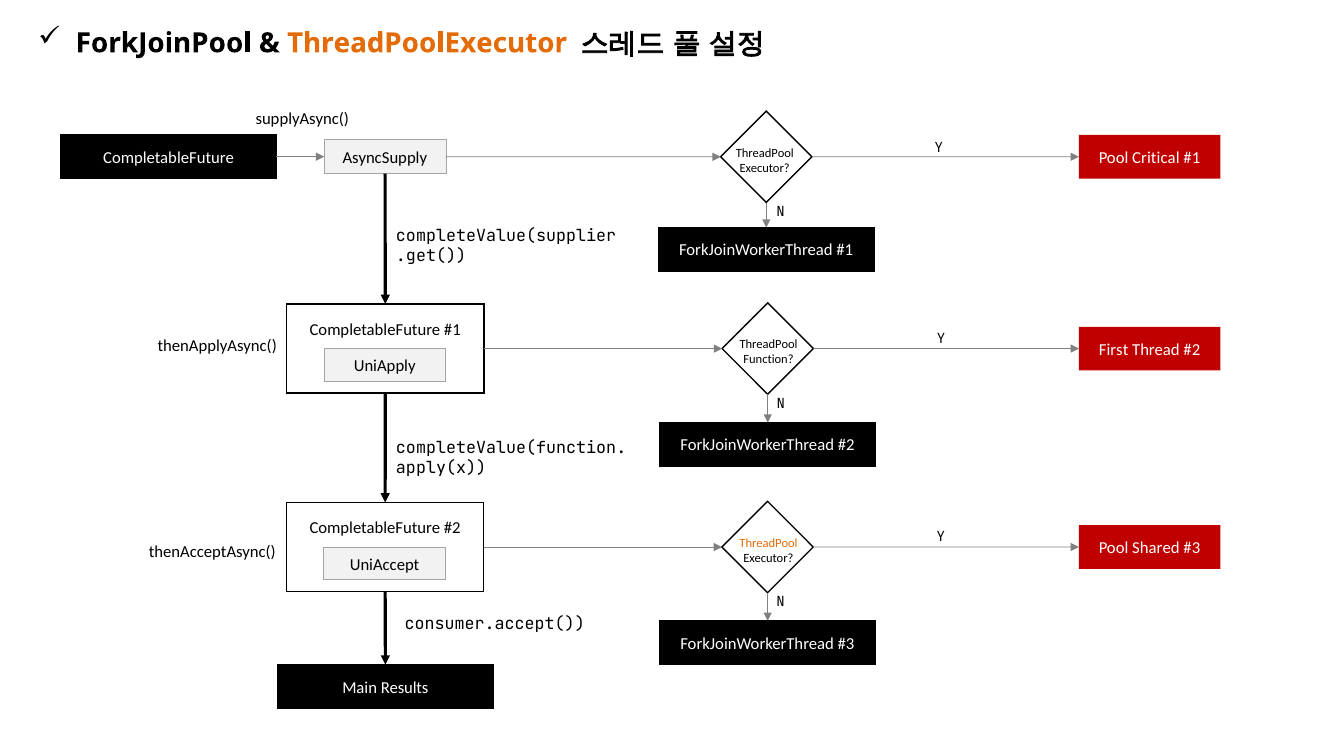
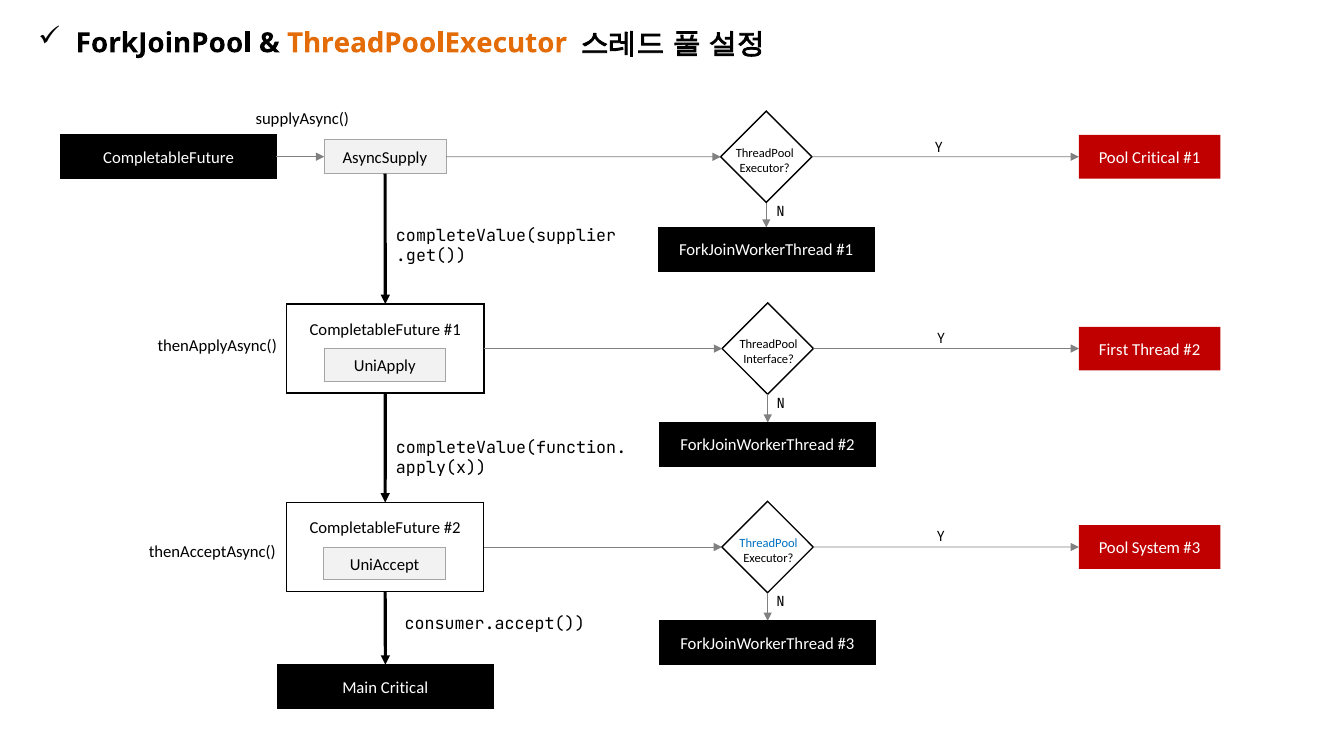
Function: Function -> Interface (769, 360)
ThreadPool colour: orange -> blue (769, 543)
Shared: Shared -> System (1156, 548)
Main Results: Results -> Critical (404, 687)
